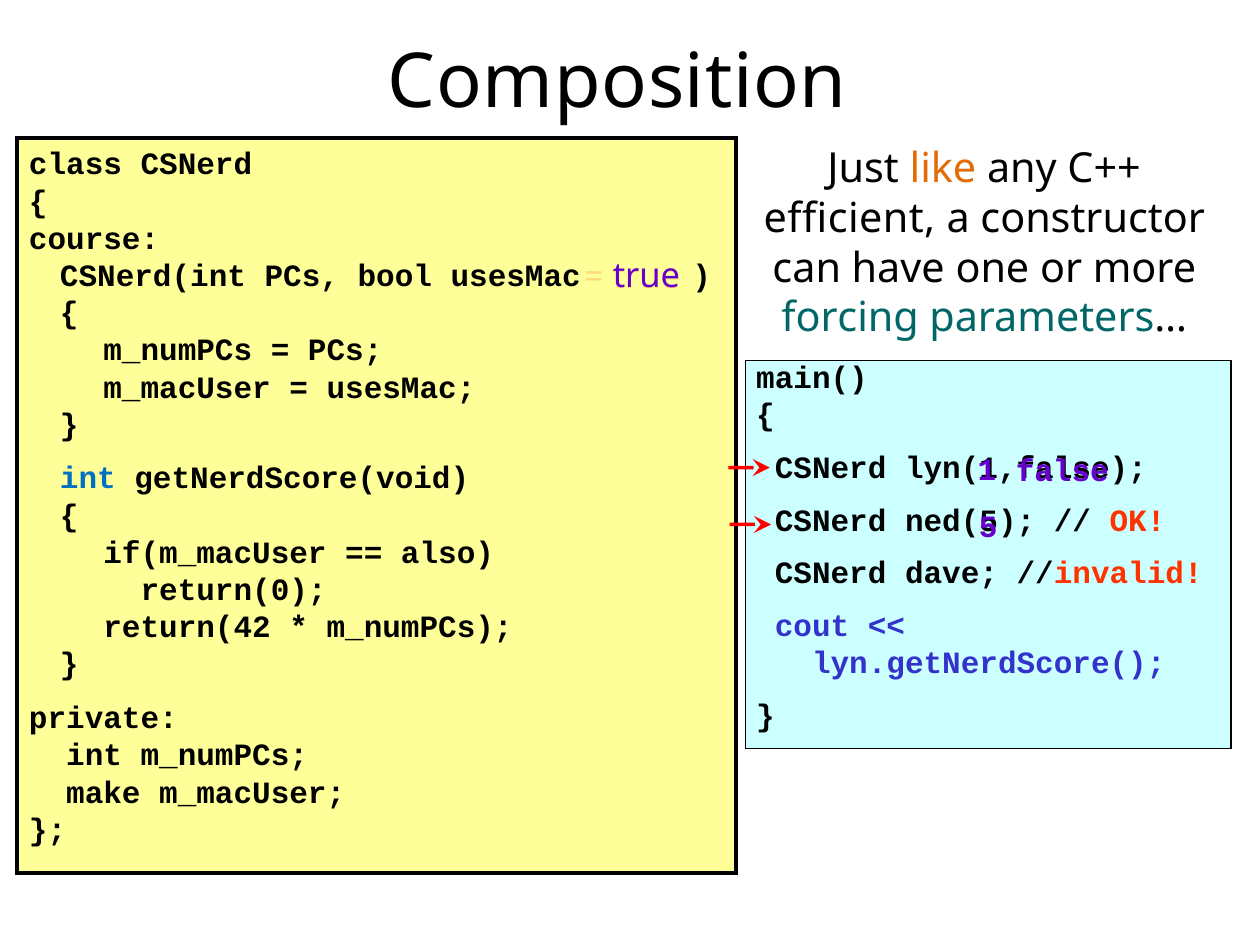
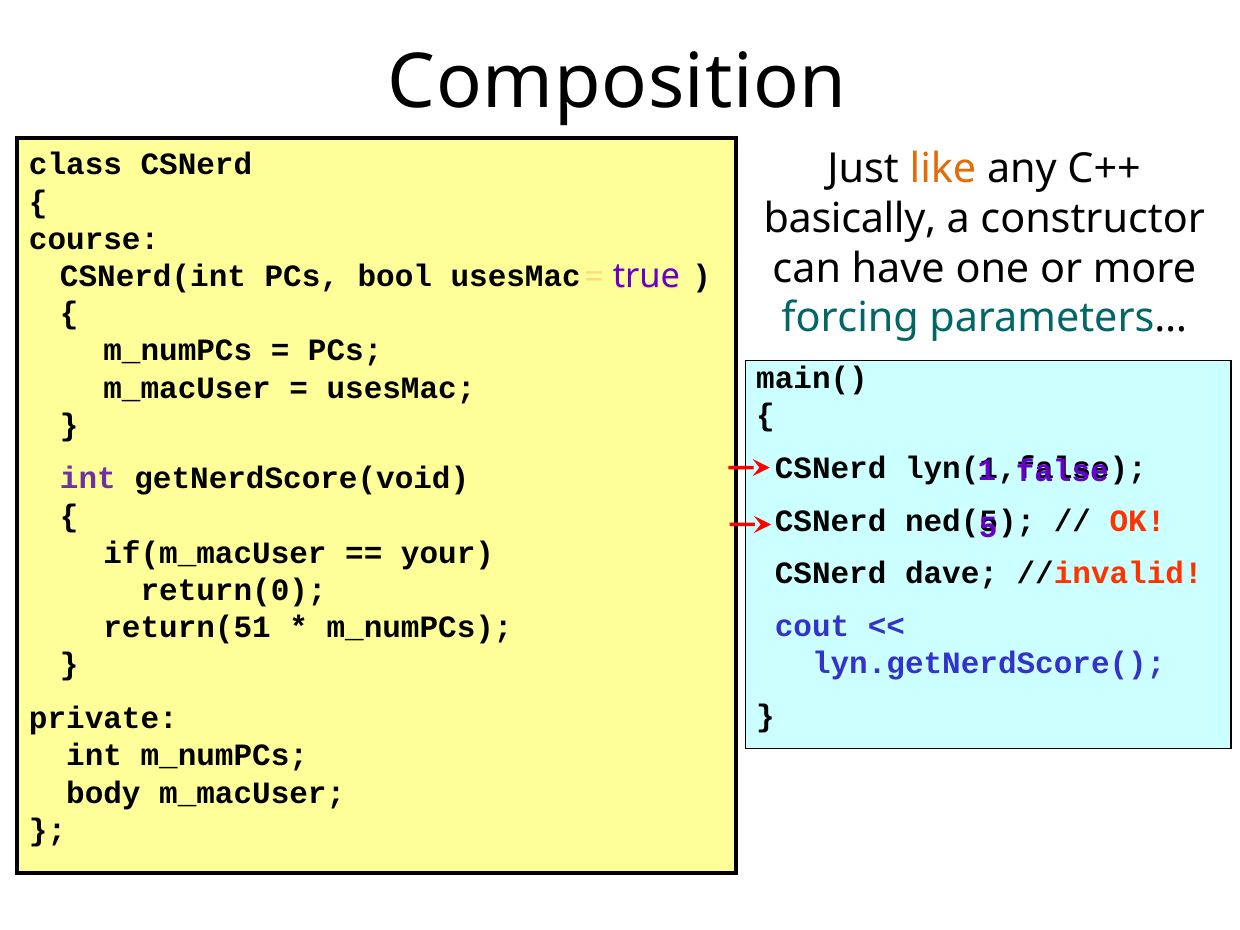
efficient: efficient -> basically (850, 219)
int colour: blue -> purple (88, 479)
also: also -> your (447, 553)
return(42: return(42 -> return(51 (187, 627)
make: make -> body (103, 793)
